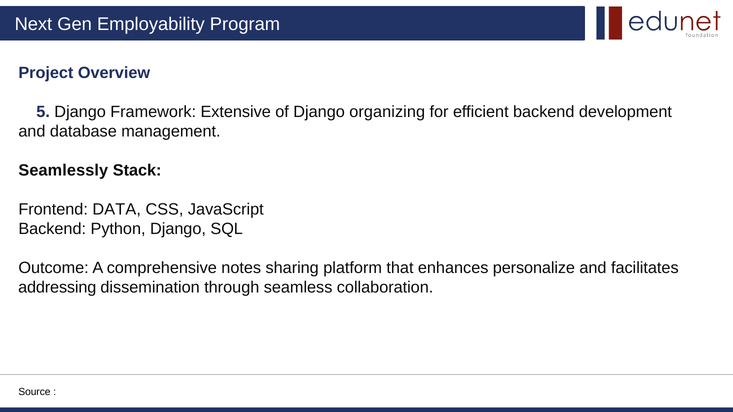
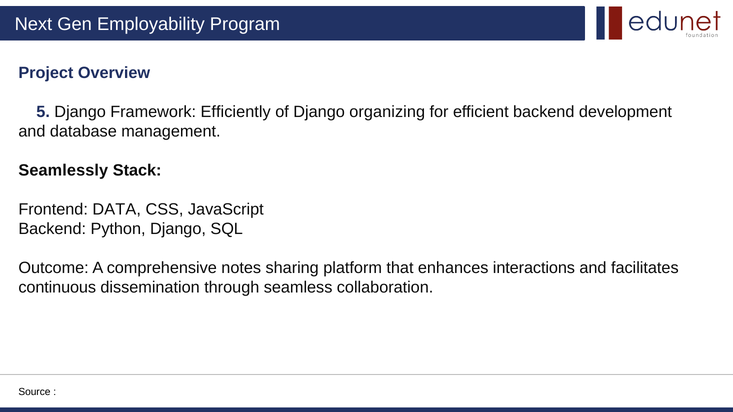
Extensive: Extensive -> Efficiently (236, 112)
personalize: personalize -> interactions (534, 268)
addressing: addressing -> continuous (57, 288)
